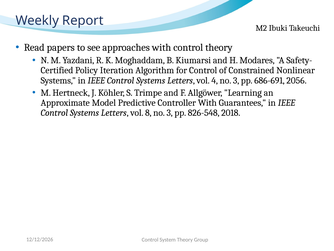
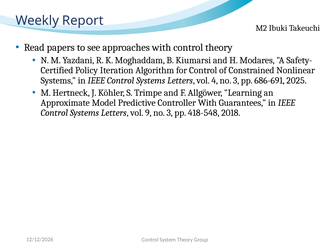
2056: 2056 -> 2025 (296, 80)
8: 8 -> 9 (148, 113)
826-548: 826-548 -> 418-548 (204, 113)
